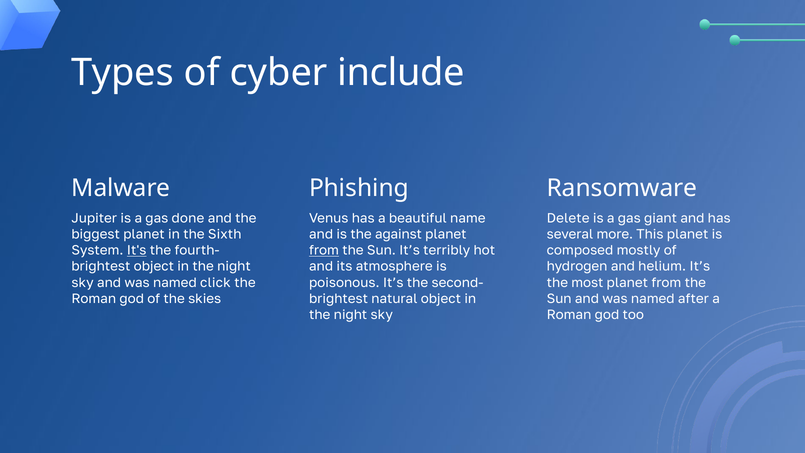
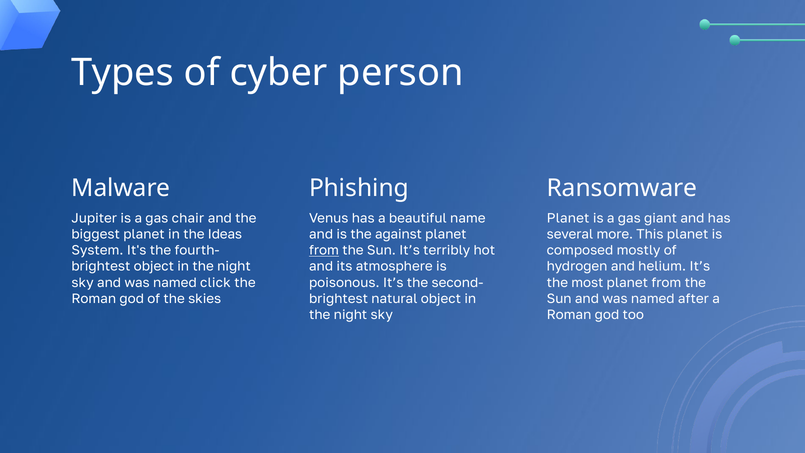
include: include -> person (401, 73)
done: done -> chair (188, 218)
Delete: Delete -> Planet (568, 218)
Sixth: Sixth -> Ideas (225, 234)
It's underline: present -> none (137, 250)
